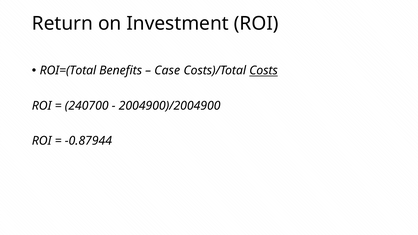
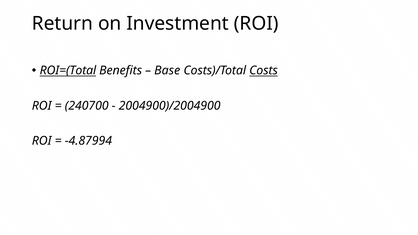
ROI=(Total underline: none -> present (68, 71)
Case: Case -> Base (167, 71)
-0.87944: -0.87944 -> -4.87994 (88, 141)
